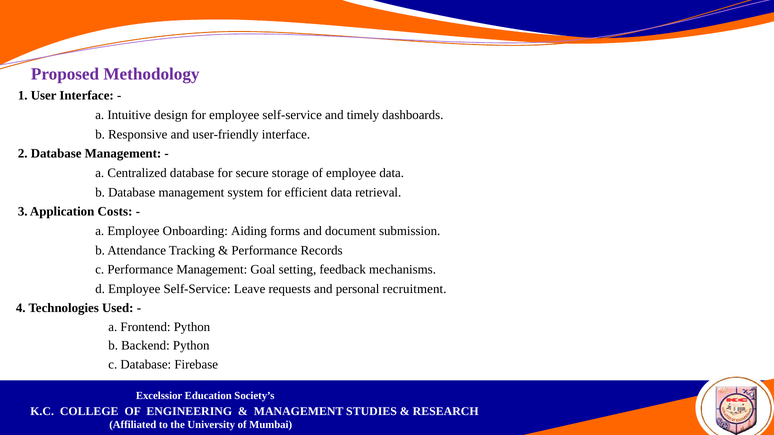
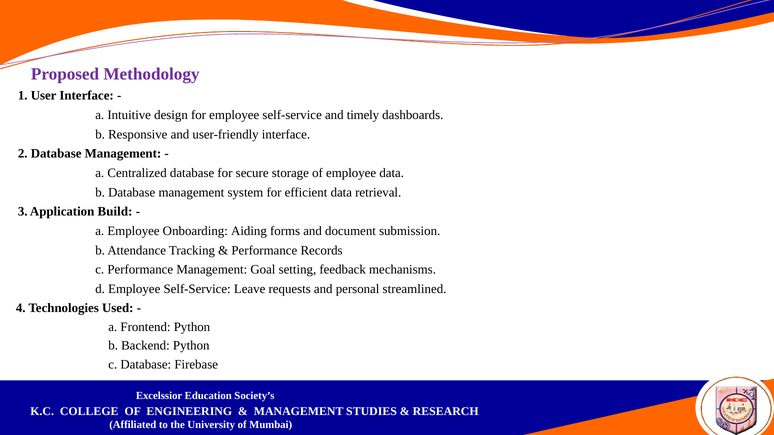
Costs: Costs -> Build (115, 212)
recruitment: recruitment -> streamlined (415, 289)
